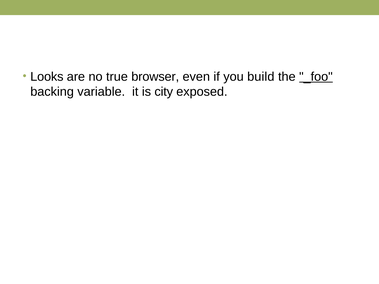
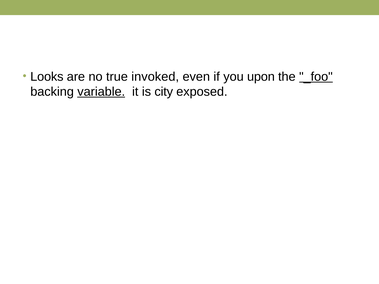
browser: browser -> invoked (155, 77)
build: build -> upon (261, 77)
variable underline: none -> present (101, 92)
